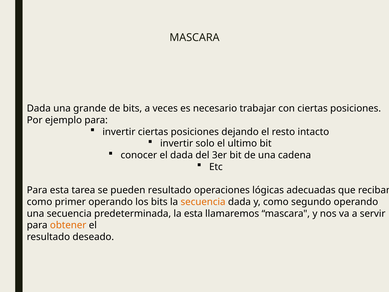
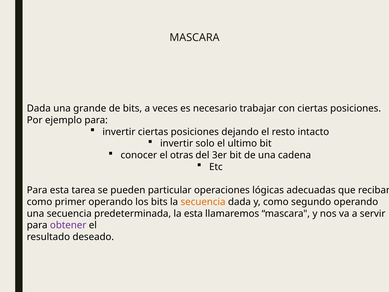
el dada: dada -> otras (182, 155)
pueden resultado: resultado -> particular (170, 190)
obtener colour: orange -> purple (68, 225)
